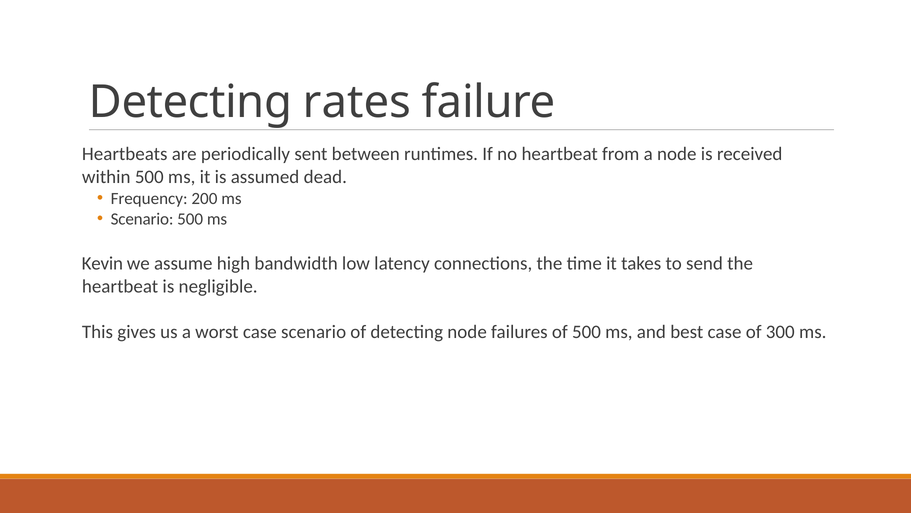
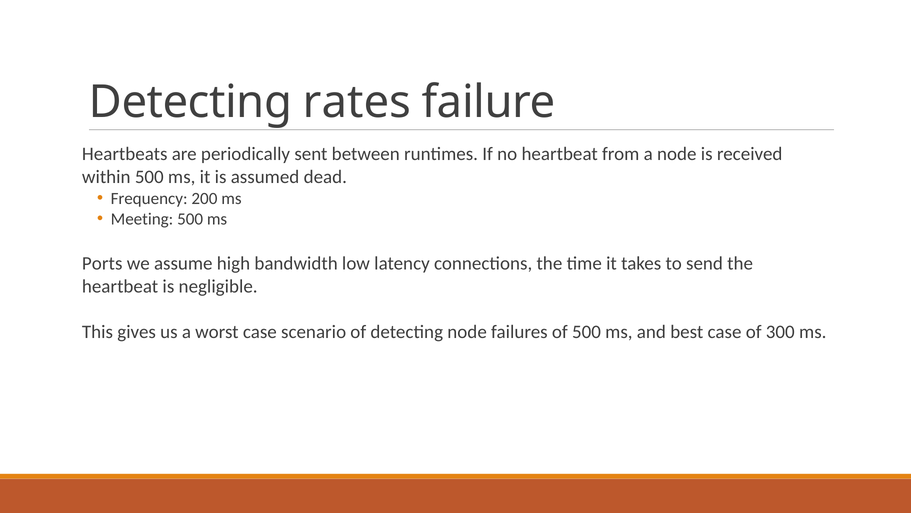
Scenario: Scenario -> Meeting (142, 219)
Kevin: Kevin -> Ports (102, 263)
